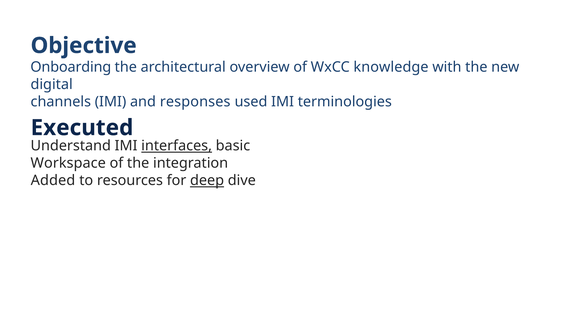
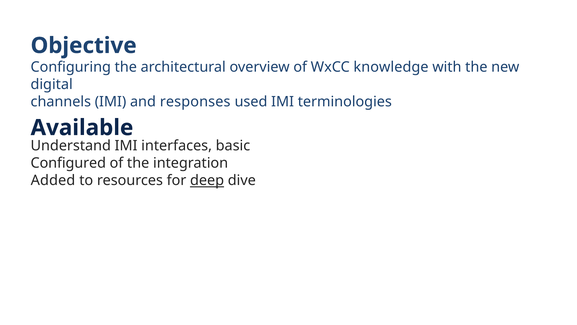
Onboarding: Onboarding -> Configuring (71, 67)
Executed: Executed -> Available (82, 128)
interfaces underline: present -> none (177, 146)
Workspace: Workspace -> Configured (68, 163)
